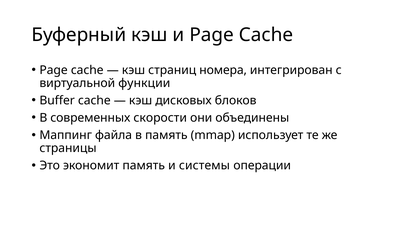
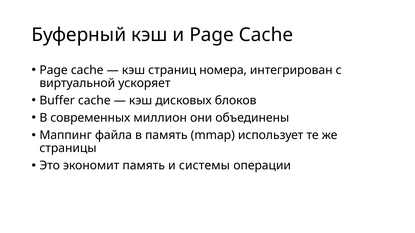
функции: функции -> ускоряет (144, 83)
скорости: скорости -> миллион (160, 118)
